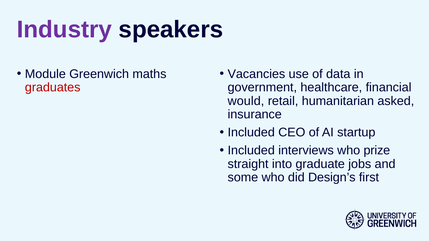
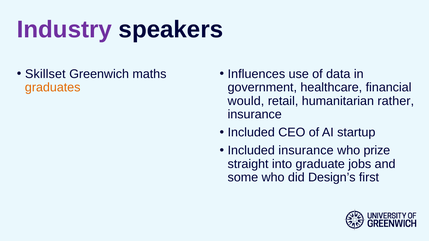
Module: Module -> Skillset (45, 74)
Vacancies: Vacancies -> Influences (256, 74)
graduates colour: red -> orange (53, 88)
asked: asked -> rather (396, 101)
Included interviews: interviews -> insurance (306, 151)
